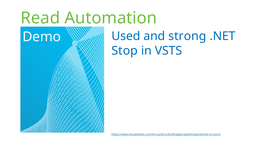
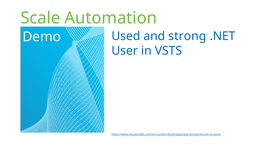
Read: Read -> Scale (40, 18)
Stop: Stop -> User (125, 51)
